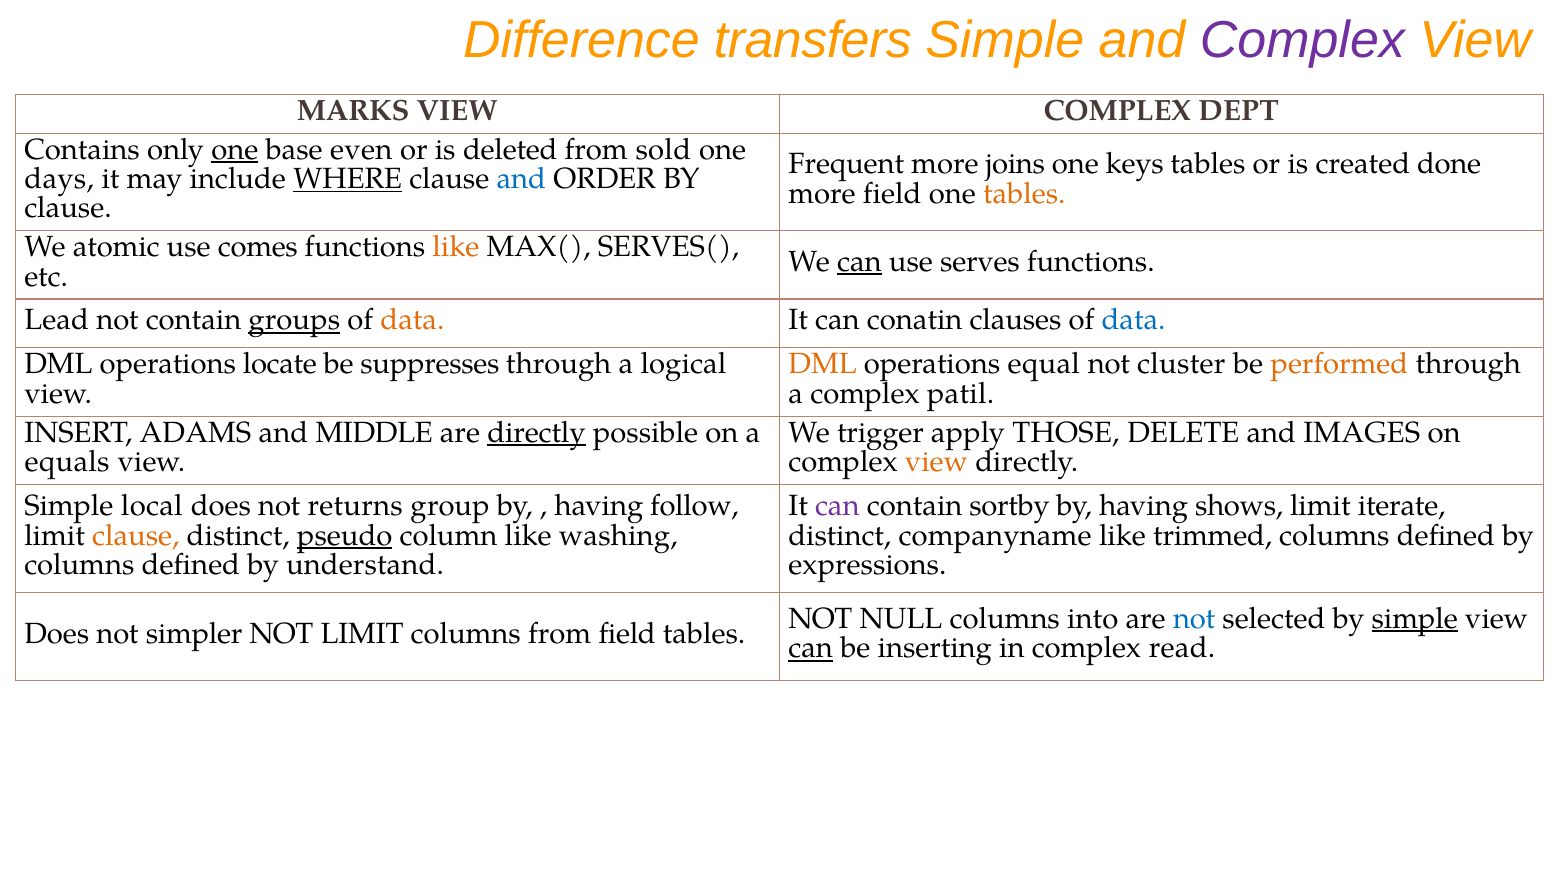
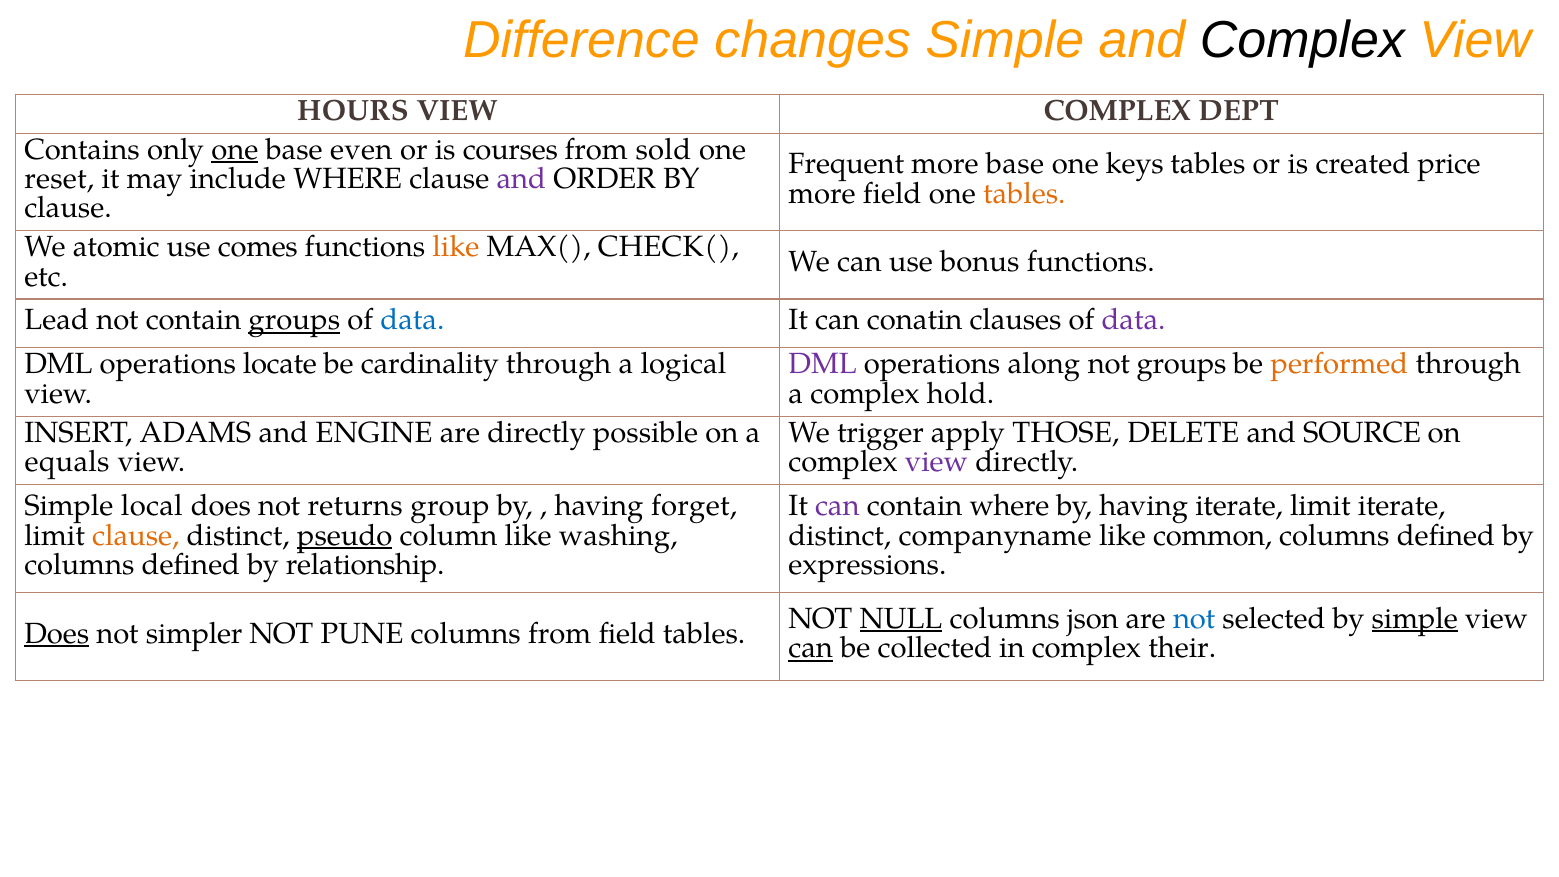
transfers: transfers -> changes (813, 41)
Complex colour: purple -> black (1302, 41)
MARKS: MARKS -> HOURS (353, 111)
deleted: deleted -> courses (510, 149)
more joins: joins -> base (1015, 164)
done: done -> price (1449, 164)
days: days -> reset (59, 179)
WHERE underline: present -> none (348, 179)
and colour: blue -> purple (521, 179)
SERVES(: SERVES( -> CHECK( (668, 247)
can underline: present -> none (859, 262)
serves: serves -> bonus (980, 262)
data colour: orange -> blue (412, 320)
data colour: blue -> purple (1134, 320)
suppresses: suppresses -> cardinality (430, 364)
DML colour: orange -> purple (823, 364)
equal: equal -> along (1044, 364)
not cluster: cluster -> groups (1182, 364)
patil: patil -> hold (961, 394)
MIDDLE: MIDDLE -> ENGINE (374, 433)
directly underline: present -> none (536, 433)
IMAGES: IMAGES -> SOURCE (1362, 433)
view colour: orange -> purple (936, 462)
follow: follow -> forget (694, 506)
contain sortby: sortby -> where (1009, 506)
having shows: shows -> iterate (1239, 506)
trimmed: trimmed -> common (1213, 535)
understand: understand -> relationship (365, 565)
NULL underline: none -> present (901, 619)
into: into -> json (1093, 619)
Does underline: none -> present (57, 633)
NOT LIMIT: LIMIT -> PUNE (362, 633)
inserting: inserting -> collected (935, 648)
read: read -> their (1182, 648)
